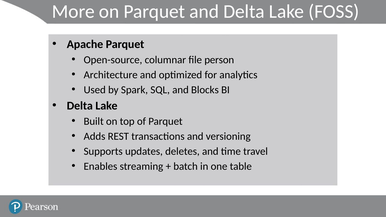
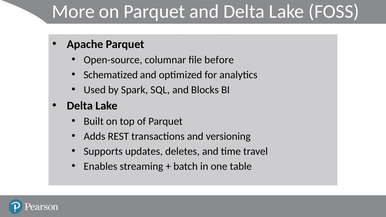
person: person -> before (219, 60)
Architecture: Architecture -> Schematized (111, 75)
